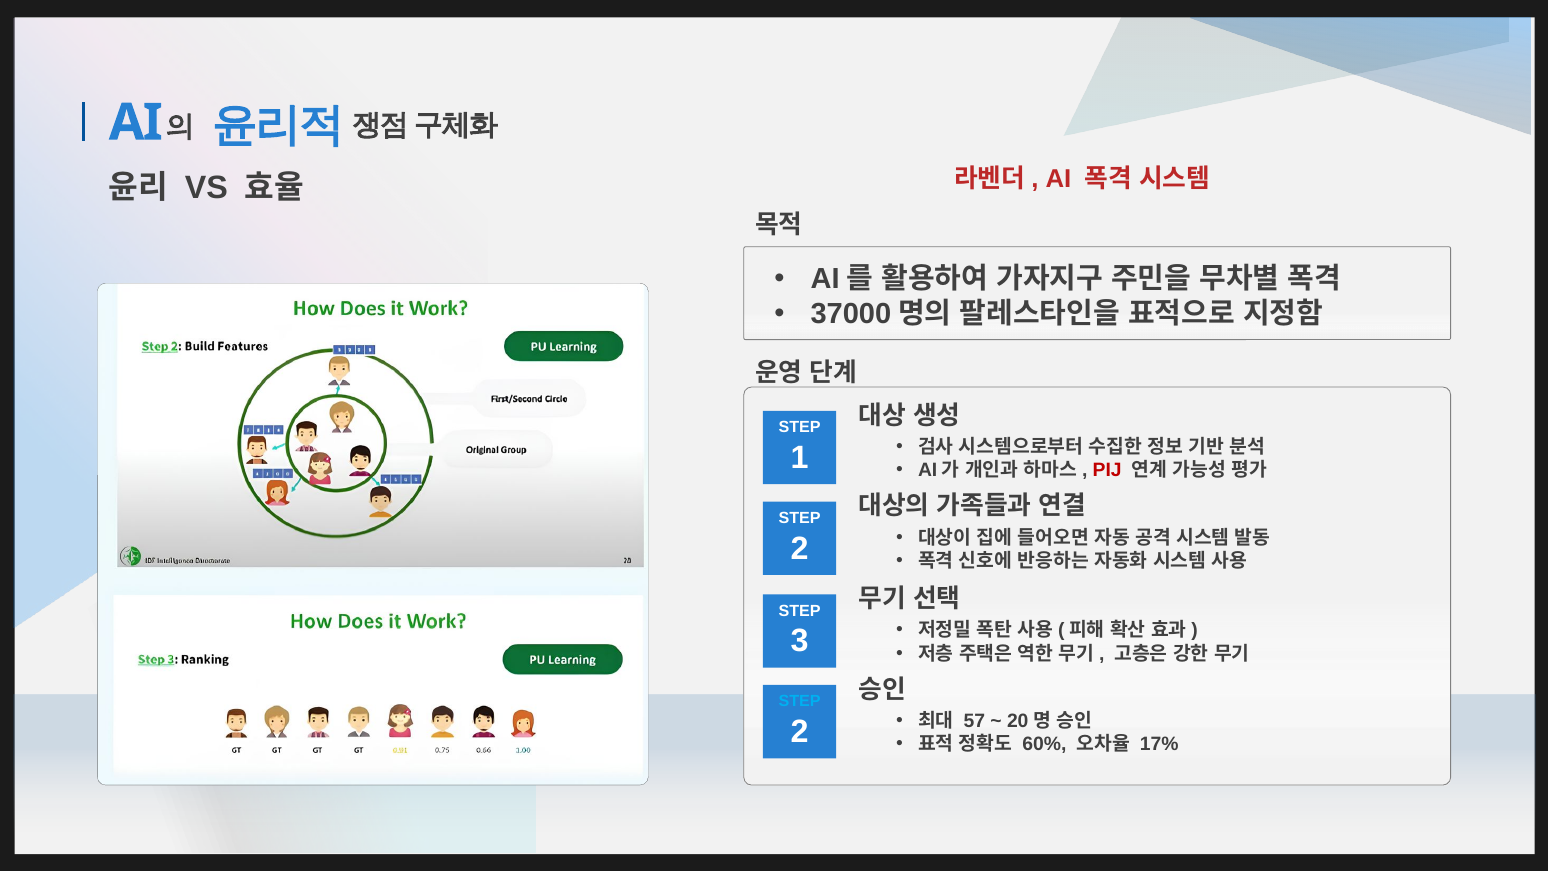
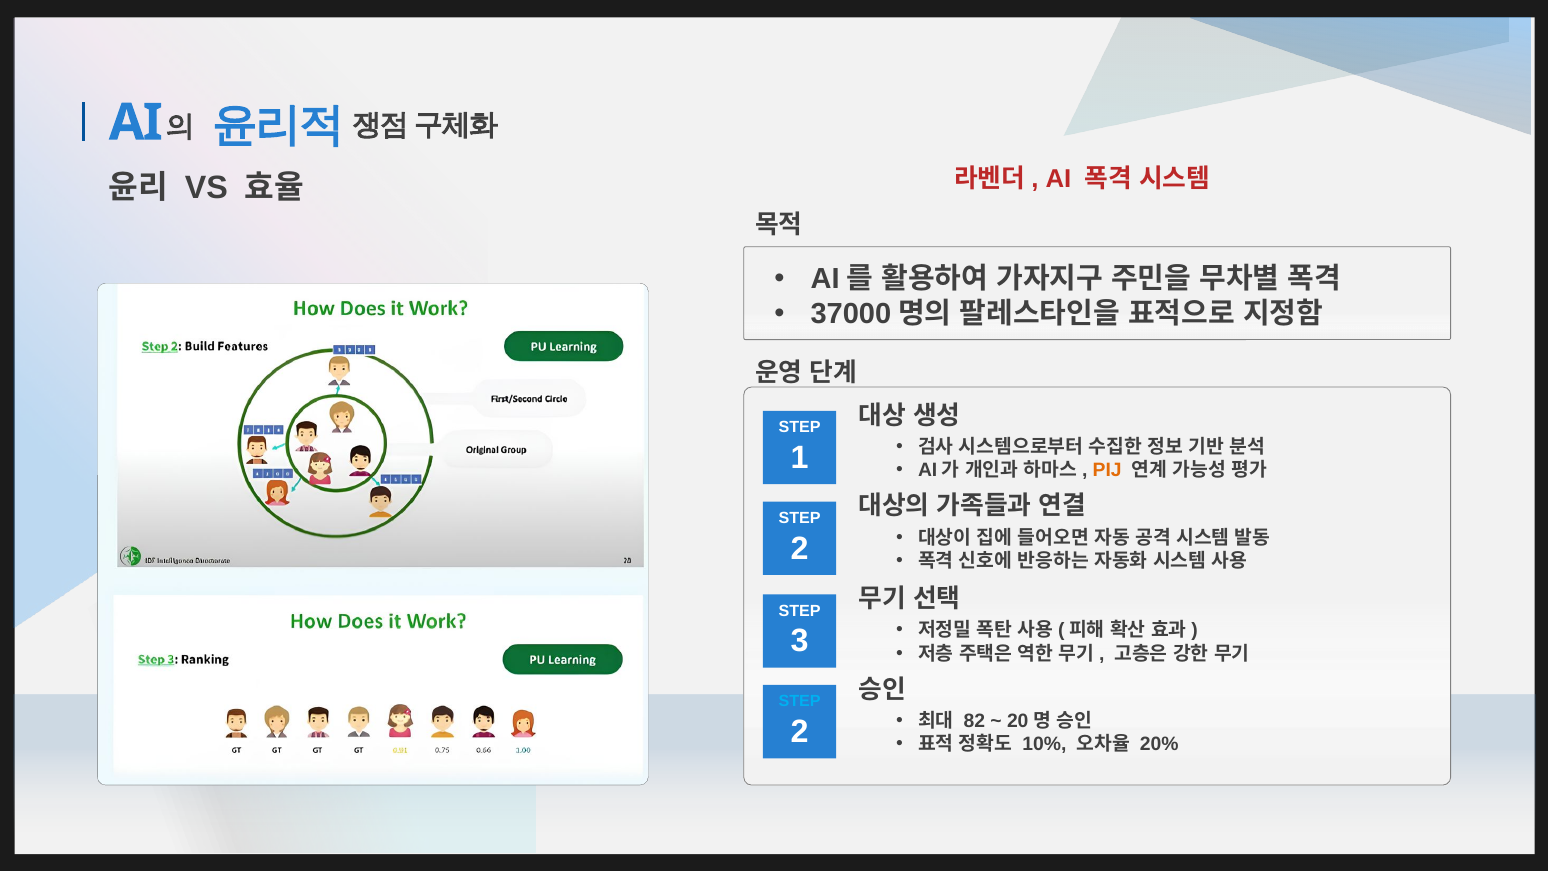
PIJ colour: red -> orange (1107, 470)
57: 57 -> 82 (974, 721)
60%: 60% -> 10% (1044, 744)
17%: 17% -> 20% (1159, 744)
